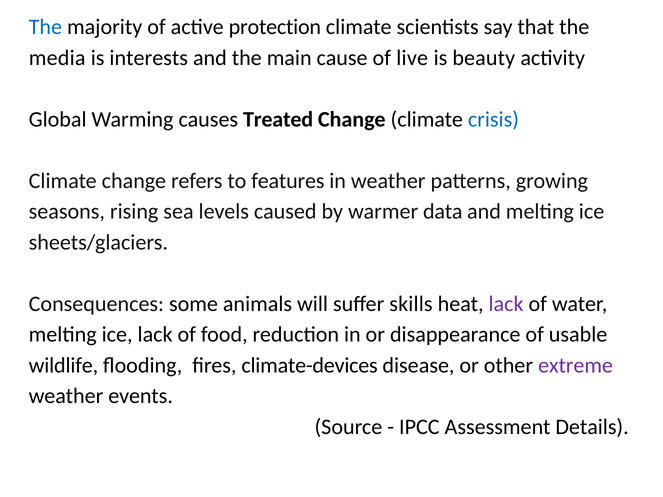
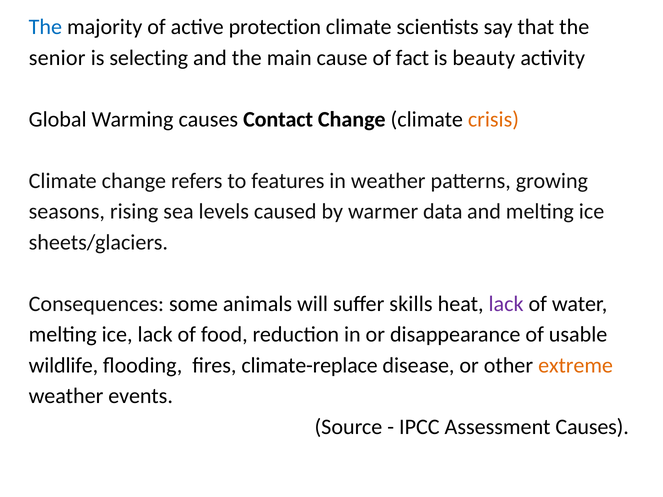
media: media -> senior (57, 58)
interests: interests -> selecting (149, 58)
live: live -> fact (412, 58)
Treated: Treated -> Contact (278, 119)
crisis colour: blue -> orange (493, 119)
climate-devices: climate-devices -> climate-replace (310, 366)
extreme colour: purple -> orange (576, 366)
Assessment Details: Details -> Causes (592, 427)
